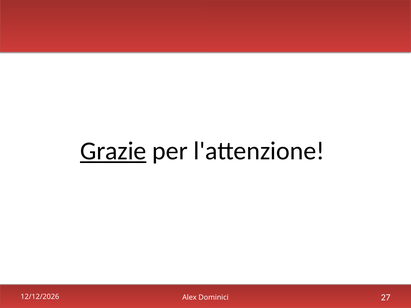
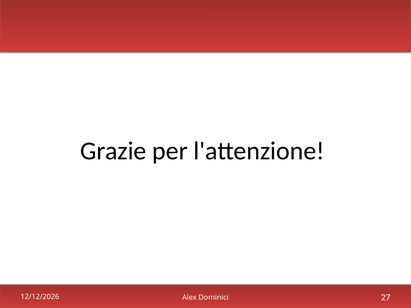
Grazie underline: present -> none (113, 151)
